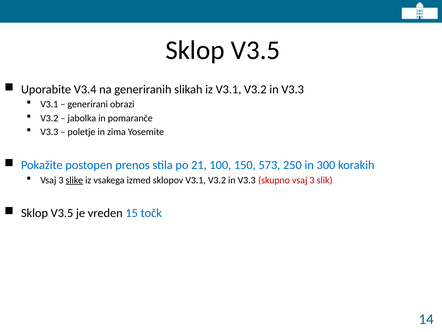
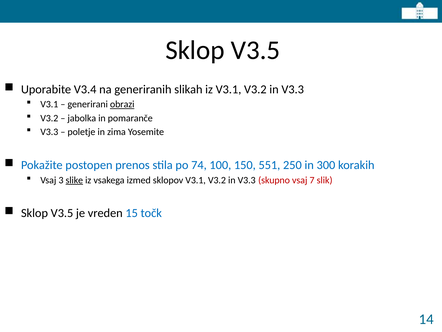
obrazi underline: none -> present (122, 104)
21: 21 -> 74 (199, 165)
573: 573 -> 551 (269, 165)
skupno vsaj 3: 3 -> 7 (312, 180)
